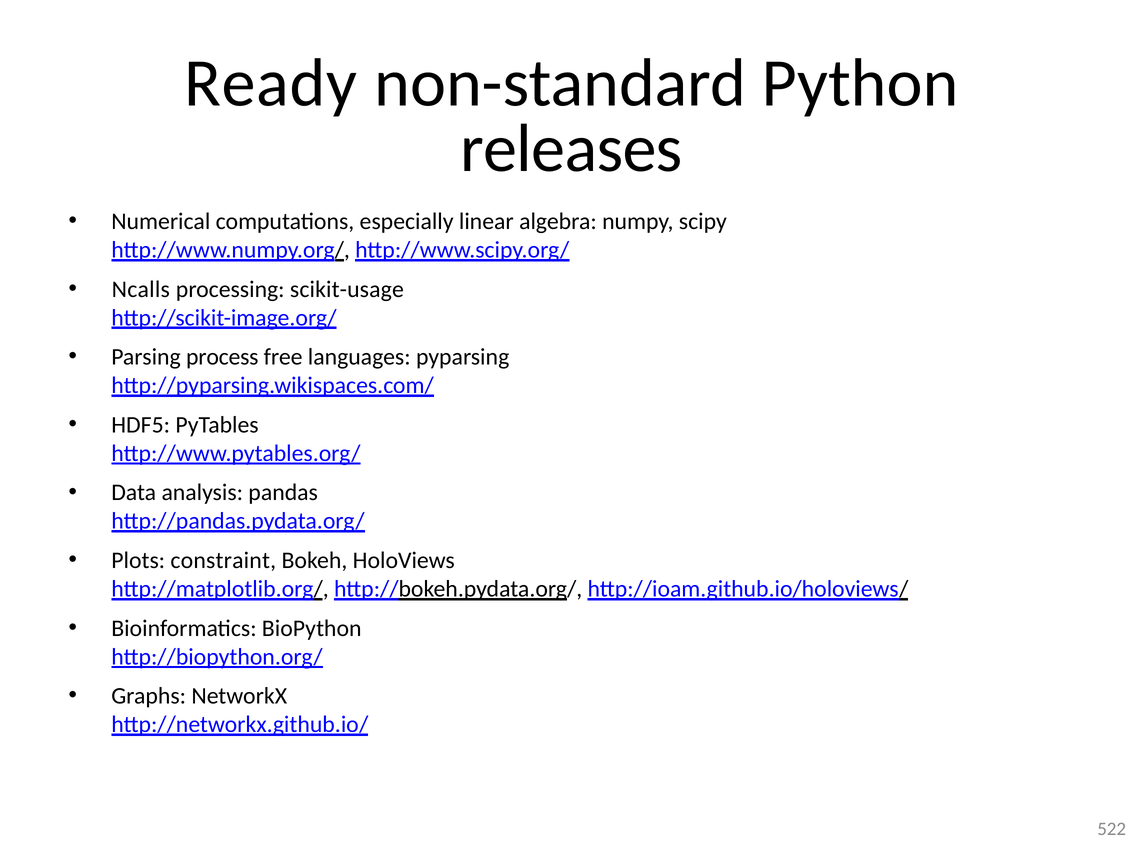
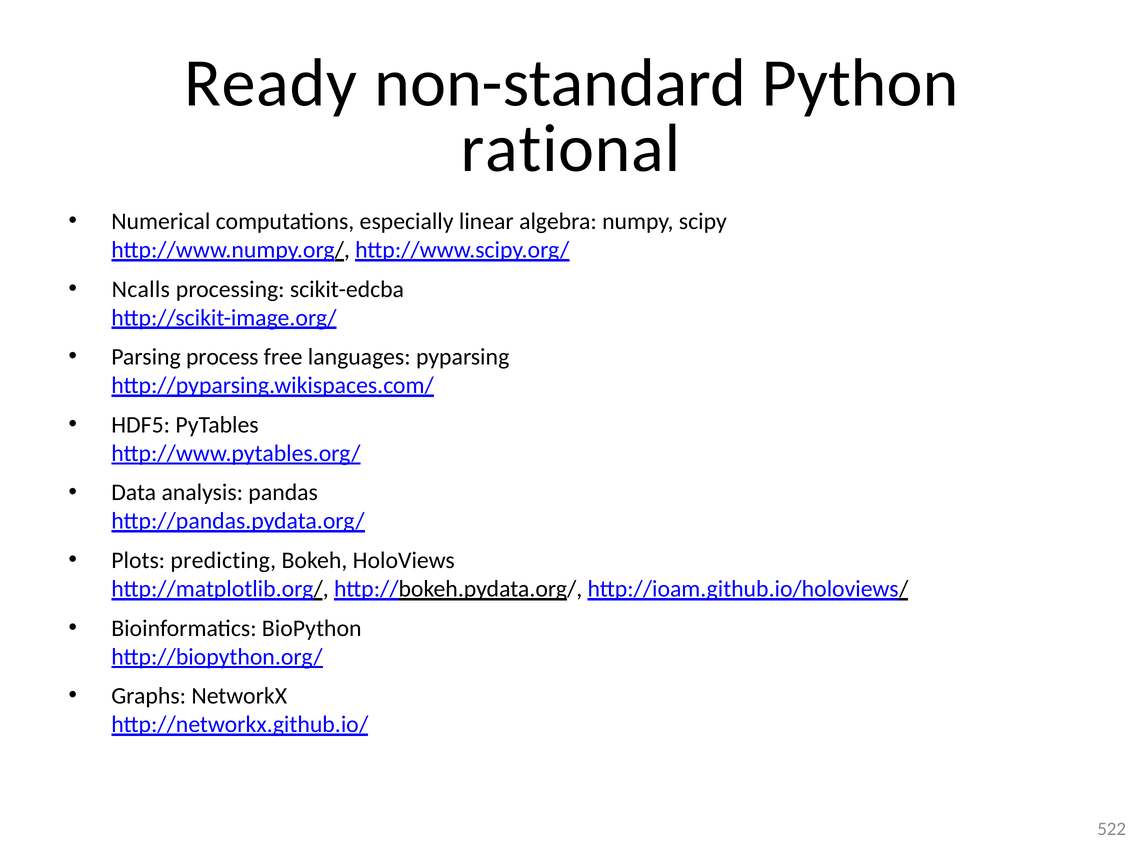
releases: releases -> rational (571, 149)
scikit-usage: scikit-usage -> scikit-edcba (347, 289)
constraint: constraint -> predicting (223, 561)
